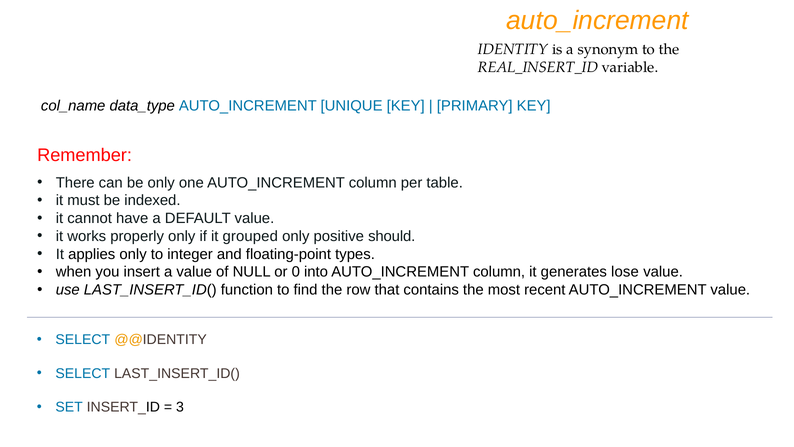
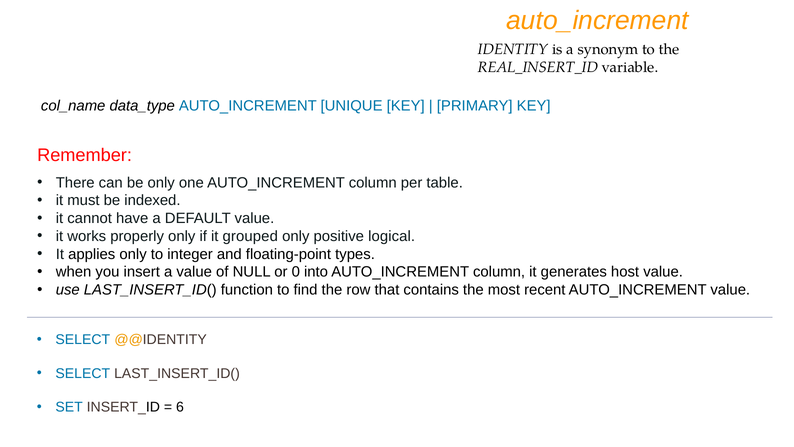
should: should -> logical (392, 236)
lose: lose -> host (625, 272)
3: 3 -> 6 (180, 407)
